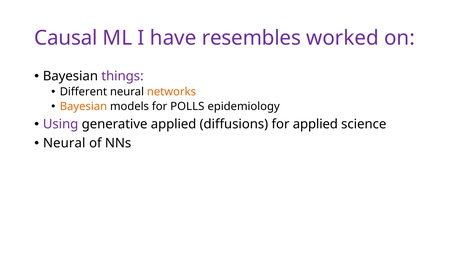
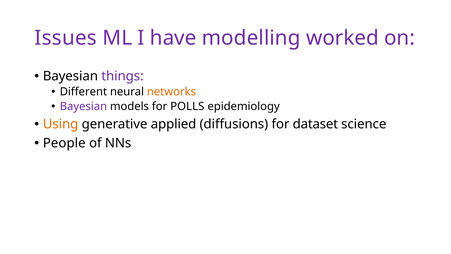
Causal: Causal -> Issues (66, 38)
resembles: resembles -> modelling (251, 38)
Bayesian colour: orange -> purple (83, 106)
Using colour: purple -> orange (61, 124)
for applied: applied -> dataset (315, 124)
Neural: Neural -> People (64, 143)
